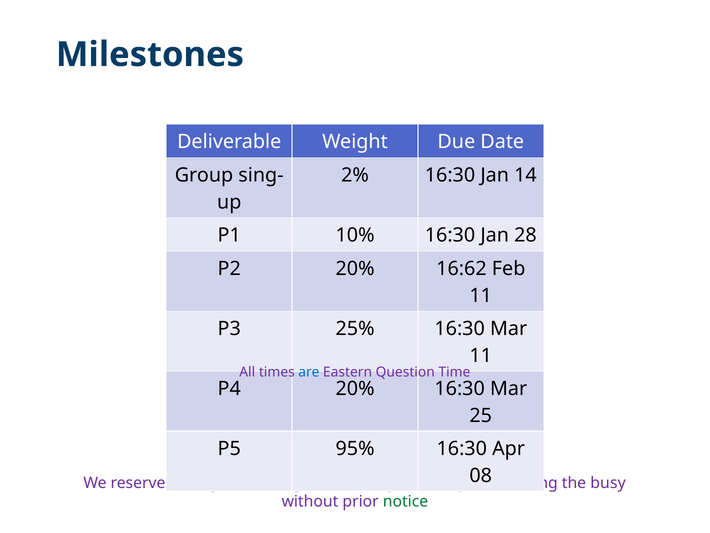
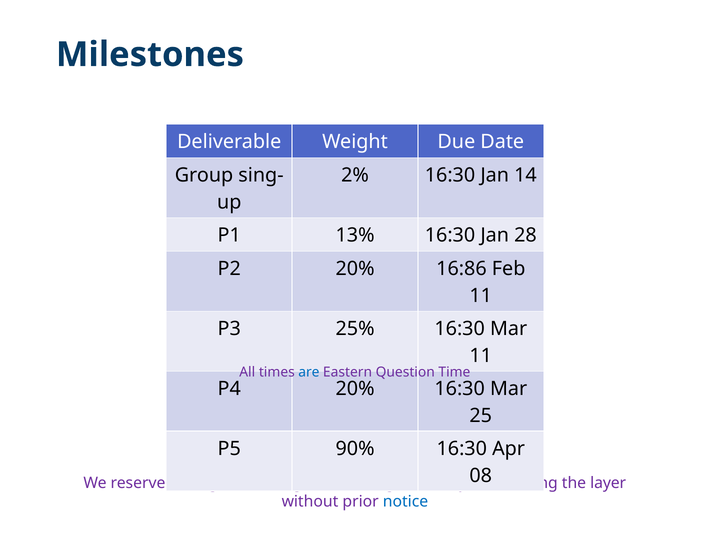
10%: 10% -> 13% (355, 235)
16:62: 16:62 -> 16:86 (461, 269)
95%: 95% -> 90% (355, 448)
busy: busy -> layer (608, 482)
notice colour: green -> blue (405, 501)
